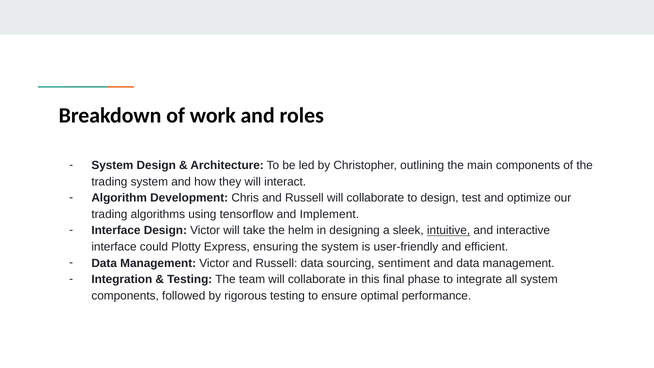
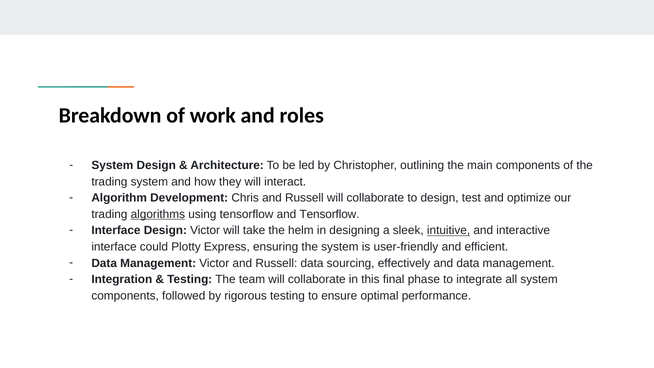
algorithms underline: none -> present (158, 214)
and Implement: Implement -> Tensorflow (329, 214)
sentiment: sentiment -> effectively (404, 263)
